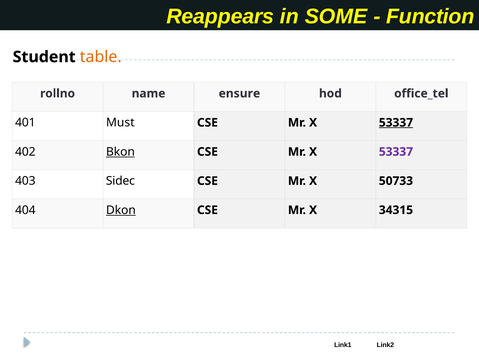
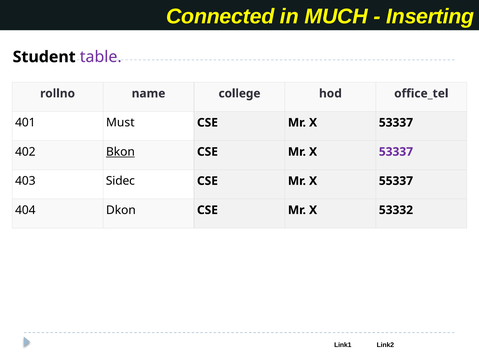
Reappears: Reappears -> Connected (220, 17)
SOME: SOME -> MUCH (336, 17)
Function: Function -> Inserting (430, 17)
table colour: orange -> purple (101, 57)
ensure: ensure -> college (239, 94)
53337 underline: present -> none (396, 123)
50733: 50733 -> 55337 (396, 181)
Dkon underline: present -> none (121, 210)
34315: 34315 -> 53332 (396, 210)
